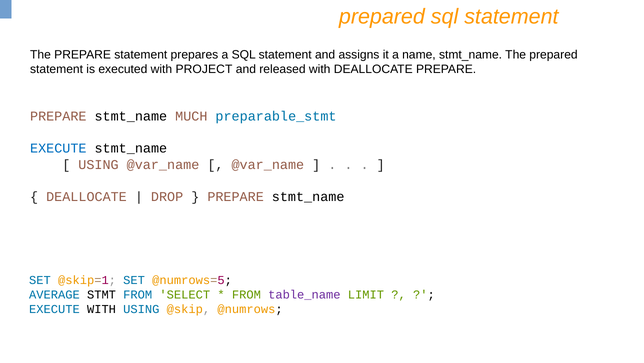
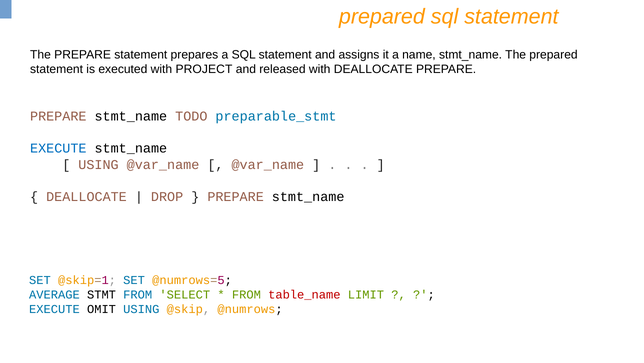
MUCH: MUCH -> TODO (191, 116)
table_name colour: purple -> red (304, 294)
EXECUTE WITH: WITH -> OMIT (102, 309)
